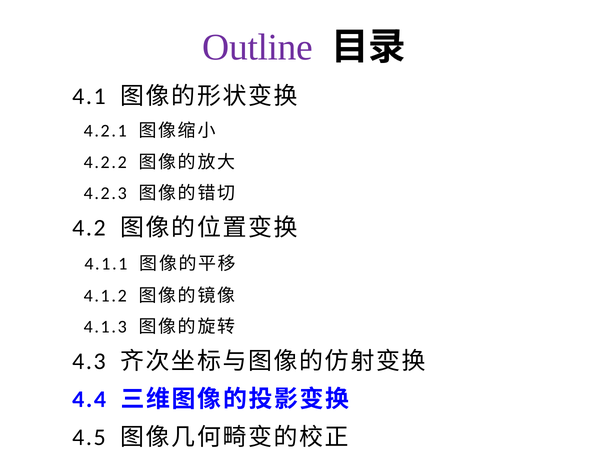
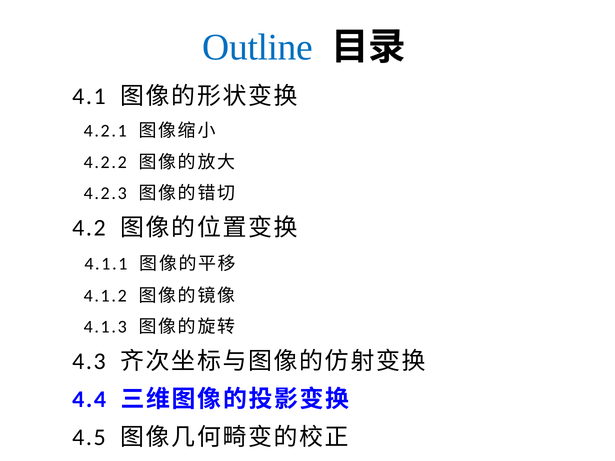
Outline colour: purple -> blue (258, 48)
